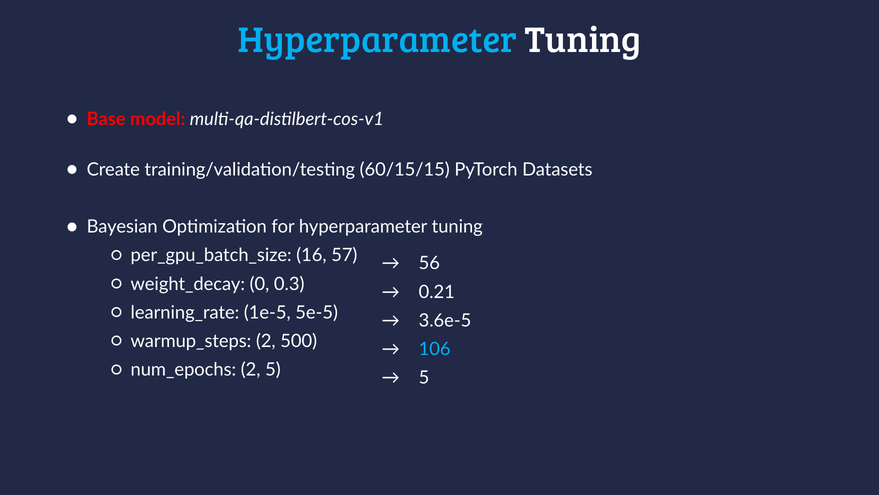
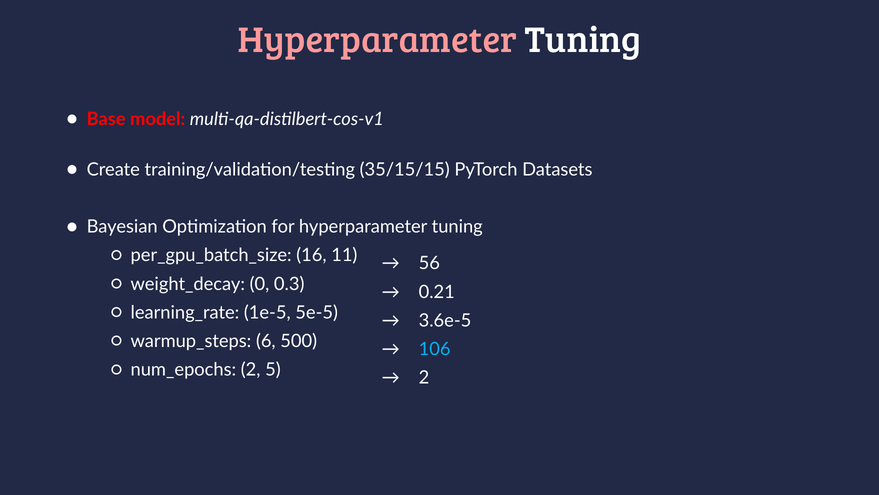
Hyperparameter colour: light blue -> pink (378, 40)
60/15/15: 60/15/15 -> 35/15/15 (405, 169)
57: 57 -> 11 (344, 255)
warmup_steps 2: 2 -> 6 (266, 341)
5: 5 -> 2 (424, 377)
